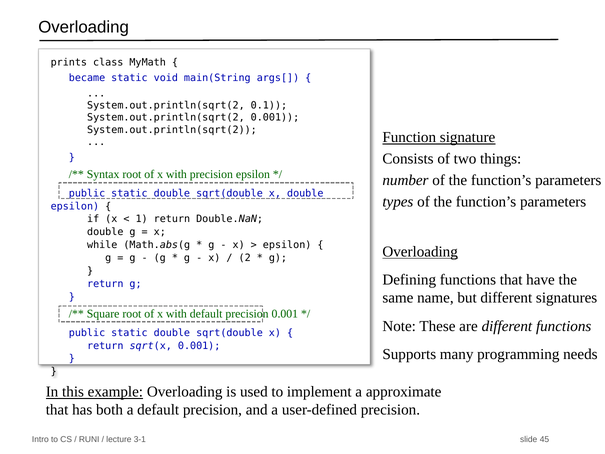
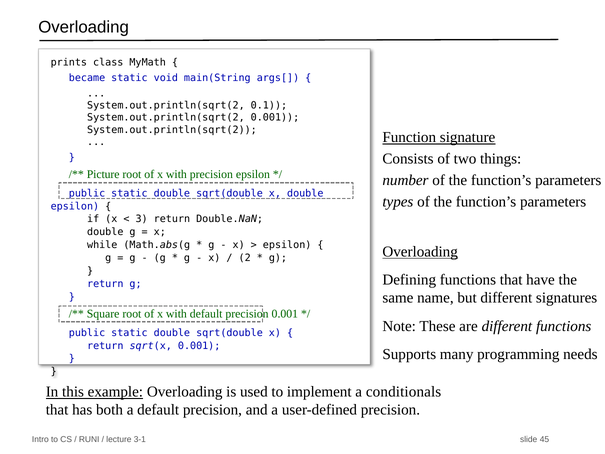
Syntax: Syntax -> Picture (103, 174)
1: 1 -> 3 (142, 219)
approximate: approximate -> conditionals (404, 391)
